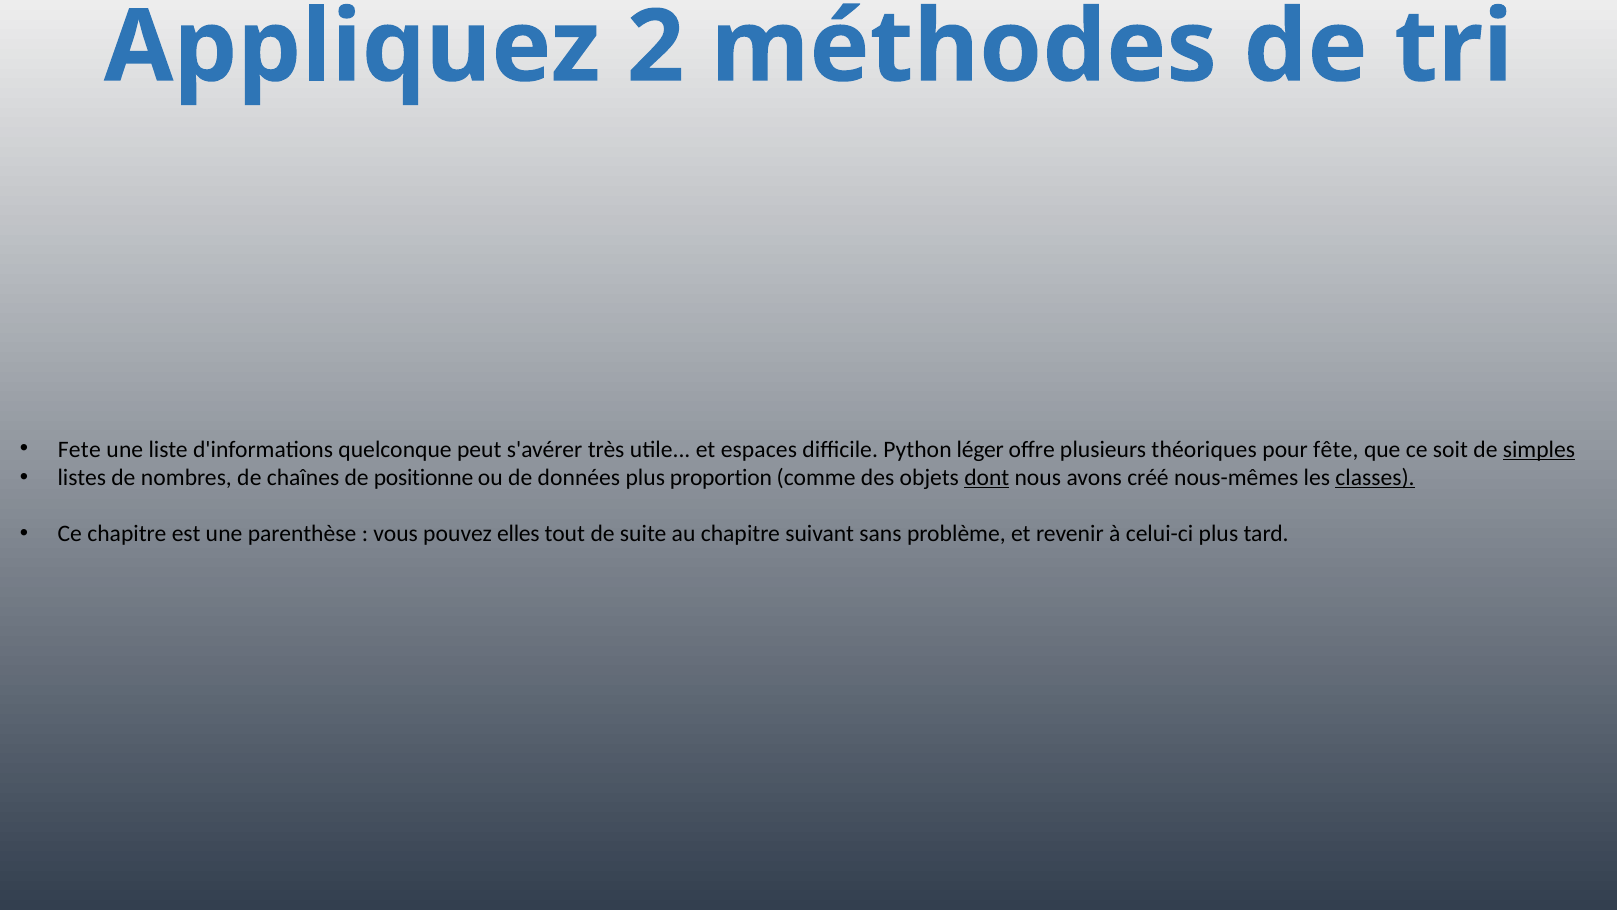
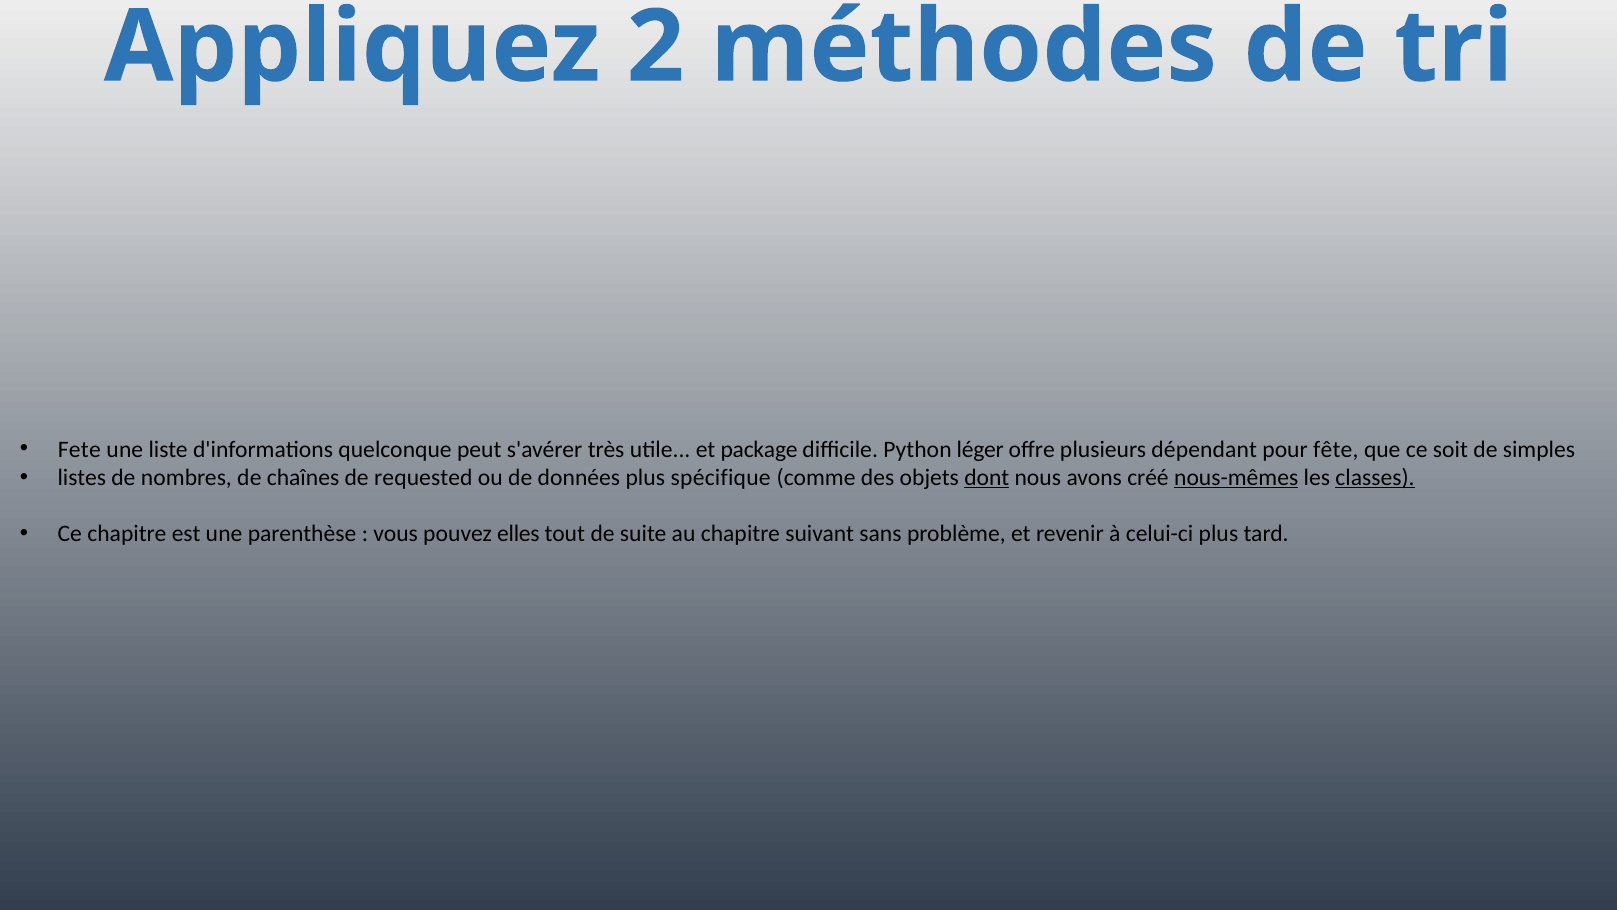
espaces: espaces -> package (759, 449)
théoriques: théoriques -> dépendant (1204, 449)
simples underline: present -> none (1539, 449)
positionne: positionne -> requested (423, 477)
proportion: proportion -> spécifique (721, 477)
nous-mêmes underline: none -> present (1236, 477)
